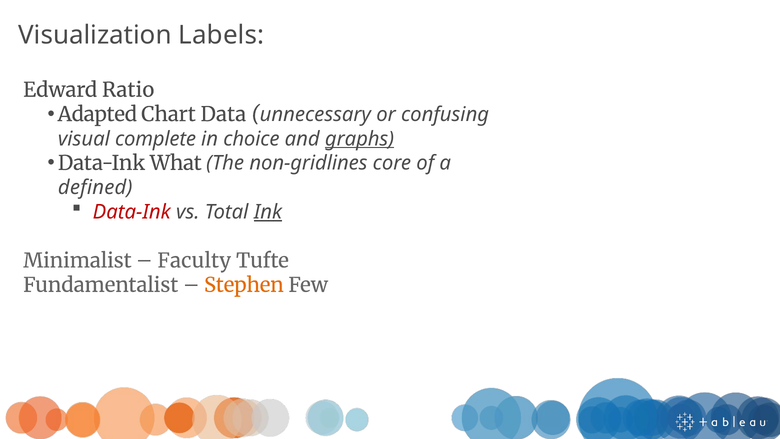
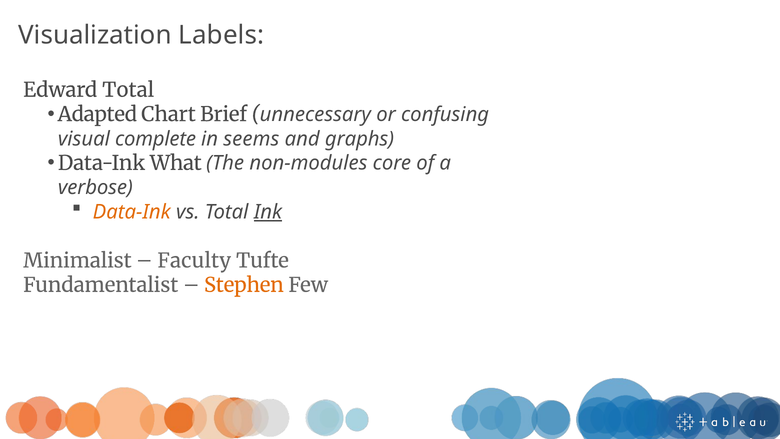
Edward Ratio: Ratio -> Total (128, 90)
Data: Data -> Brief (224, 114)
choice: choice -> seems (251, 139)
graphs underline: present -> none (360, 139)
non-gridlines: non-gridlines -> non-modules (308, 163)
defined: defined -> verbose (95, 188)
Data-Ink colour: red -> orange (132, 212)
